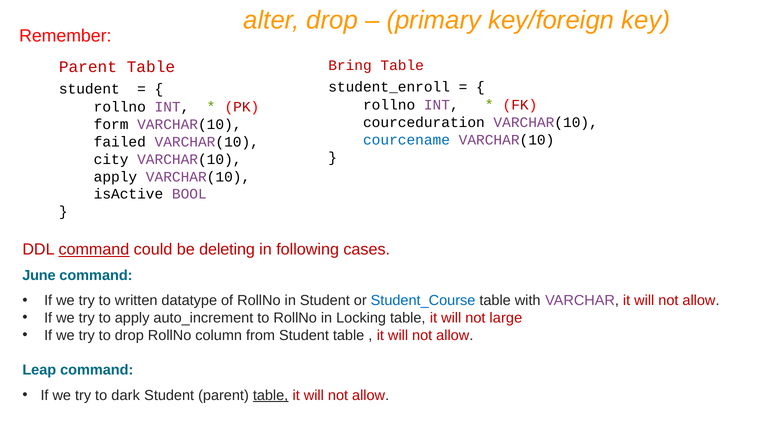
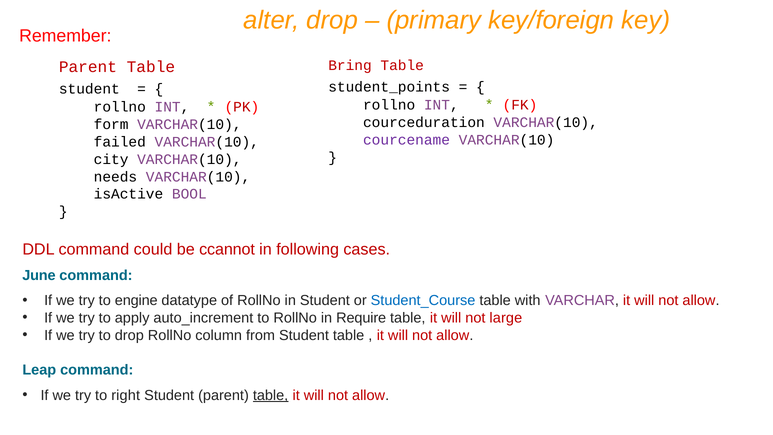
student_enroll: student_enroll -> student_points (389, 87)
courcename colour: blue -> purple (407, 140)
apply: apply -> needs (115, 177)
command underline: present -> none (94, 249)
deleting: deleting -> ccannot (227, 249)
written: written -> engine (136, 300)
Locking: Locking -> Require (361, 318)
dark: dark -> right (126, 395)
